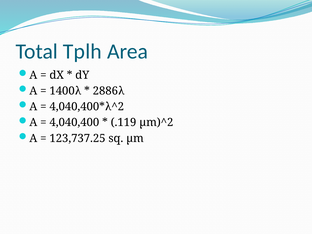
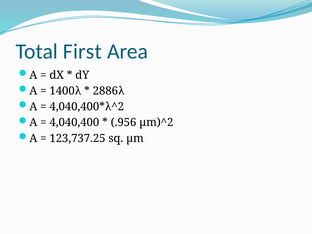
Tplh: Tplh -> First (82, 52)
.119: .119 -> .956 (124, 123)
